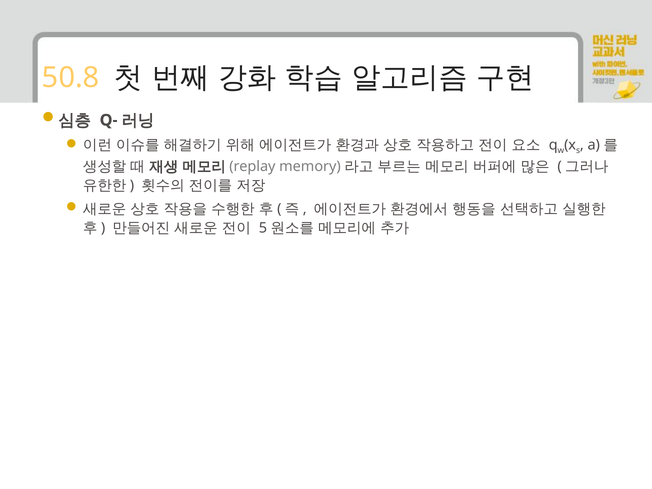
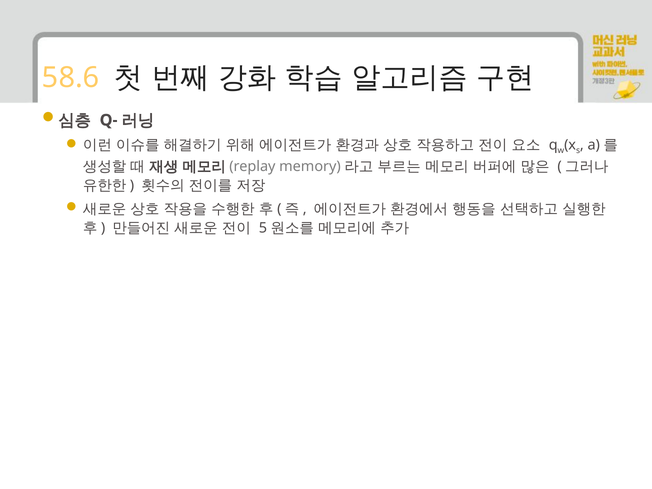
50.8: 50.8 -> 58.6 (71, 78)
